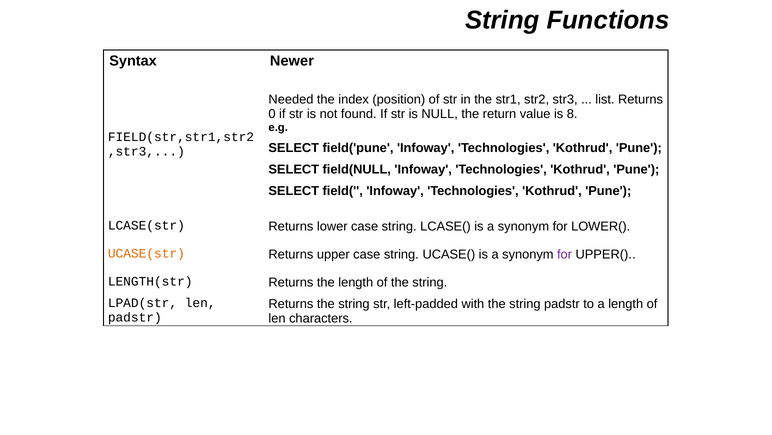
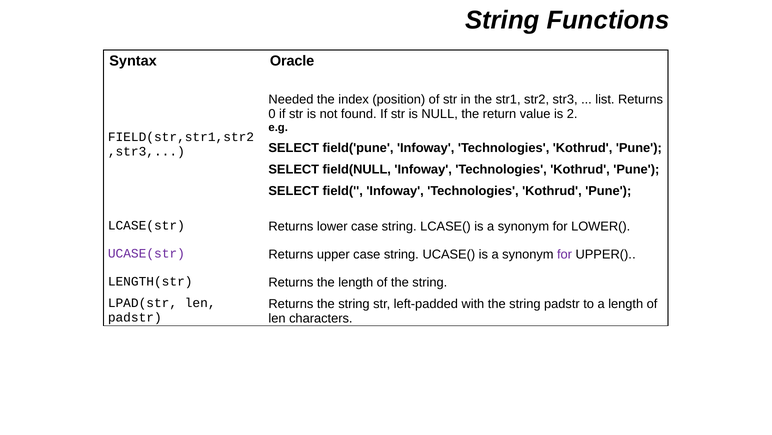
Newer: Newer -> Oracle (292, 61)
8: 8 -> 2 (572, 114)
UCASE(str colour: orange -> purple (146, 253)
